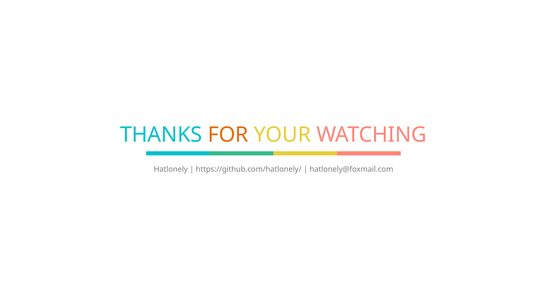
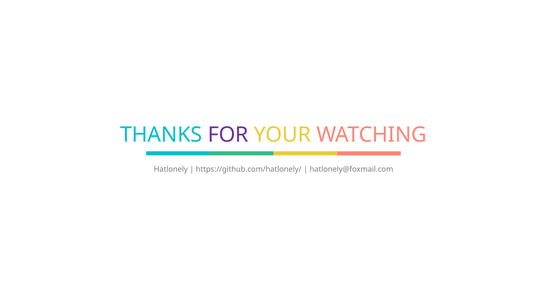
FOR colour: orange -> purple (228, 135)
